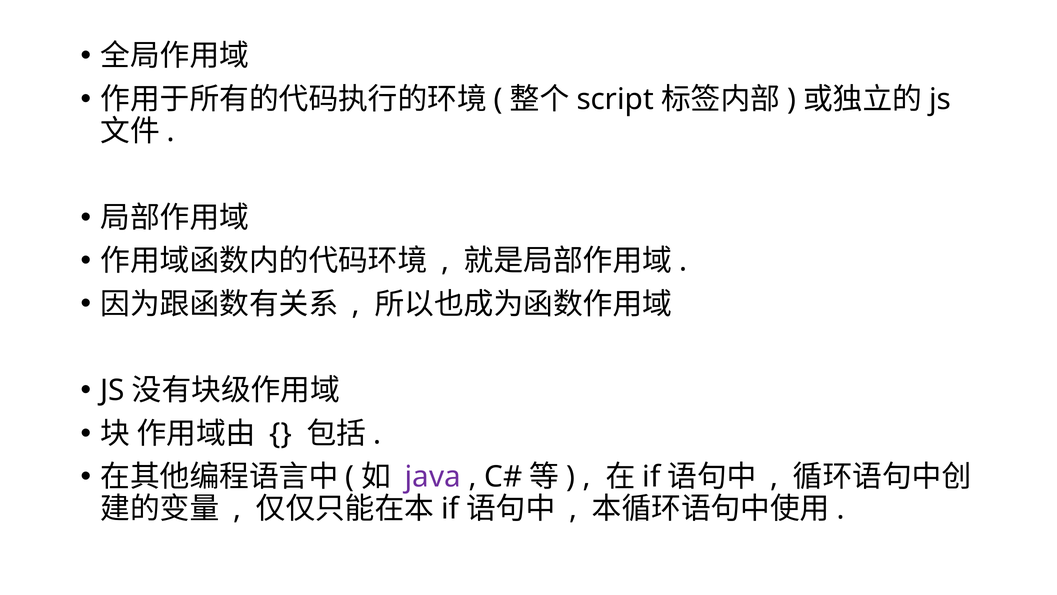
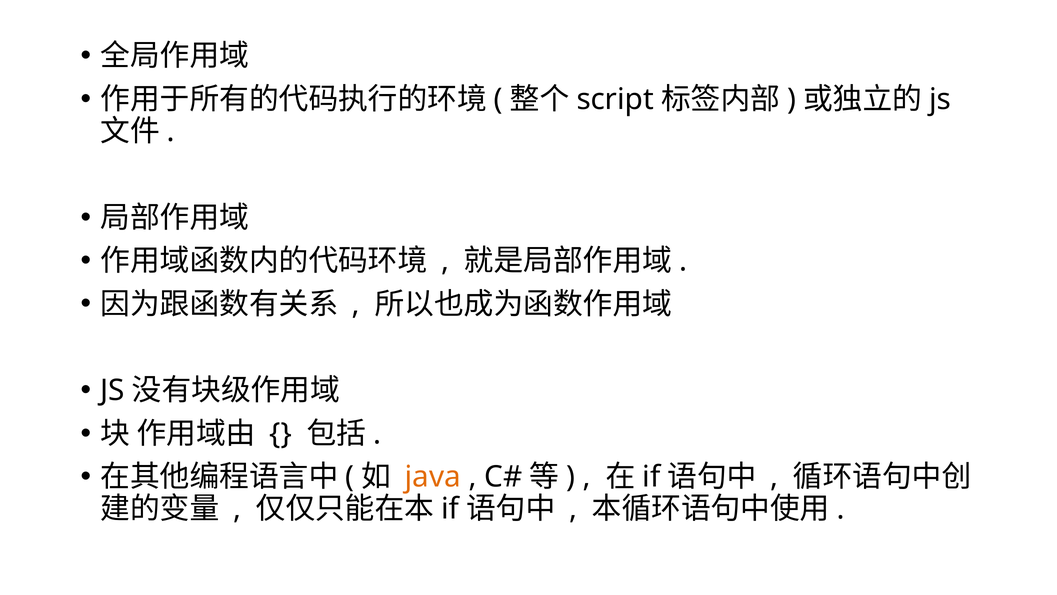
java colour: purple -> orange (433, 477)
